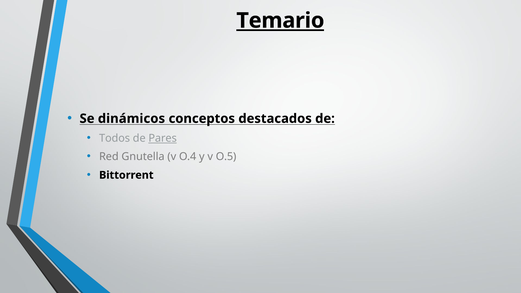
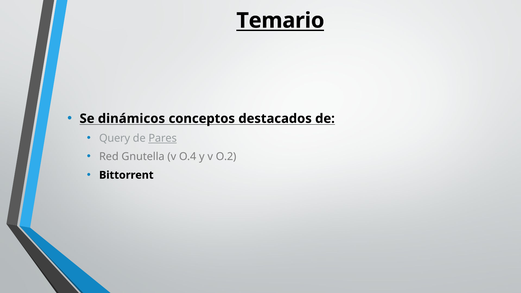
Temario underline: present -> none (280, 21)
Todos: Todos -> Query (115, 138)
O.5: O.5 -> O.2 (226, 157)
